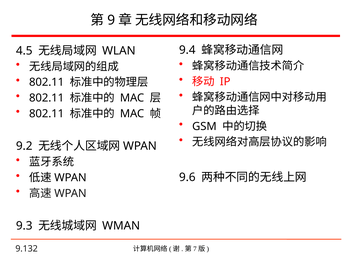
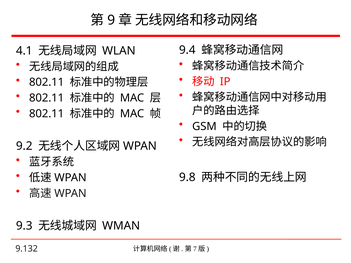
4.5: 4.5 -> 4.1 (24, 51)
9.6: 9.6 -> 9.8 (187, 177)
